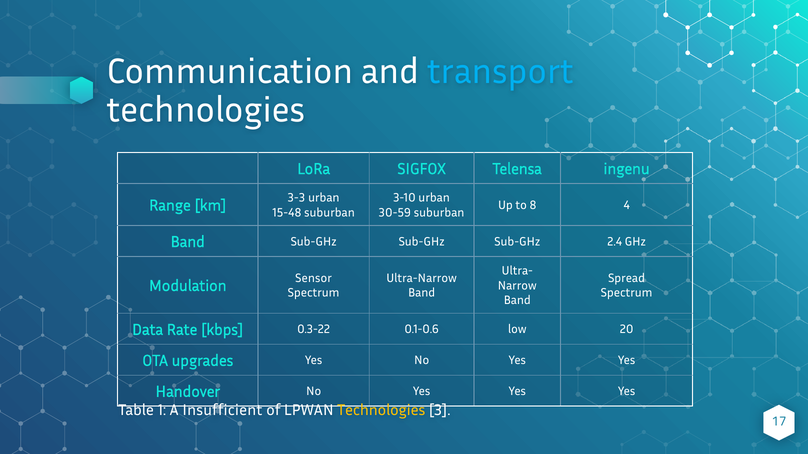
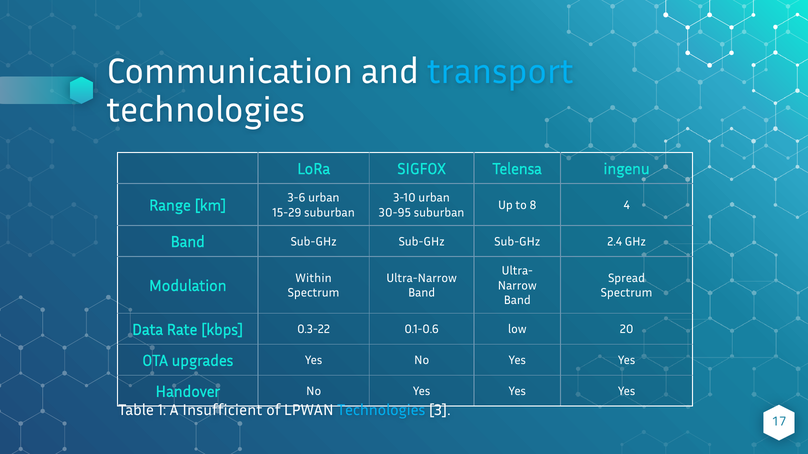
3-3: 3-3 -> 3-6 (296, 198)
15-48: 15-48 -> 15-29 (287, 213)
30-59: 30-59 -> 30-95 (395, 213)
Sensor: Sensor -> Within (314, 278)
Technologies colour: yellow -> light blue (381, 411)
